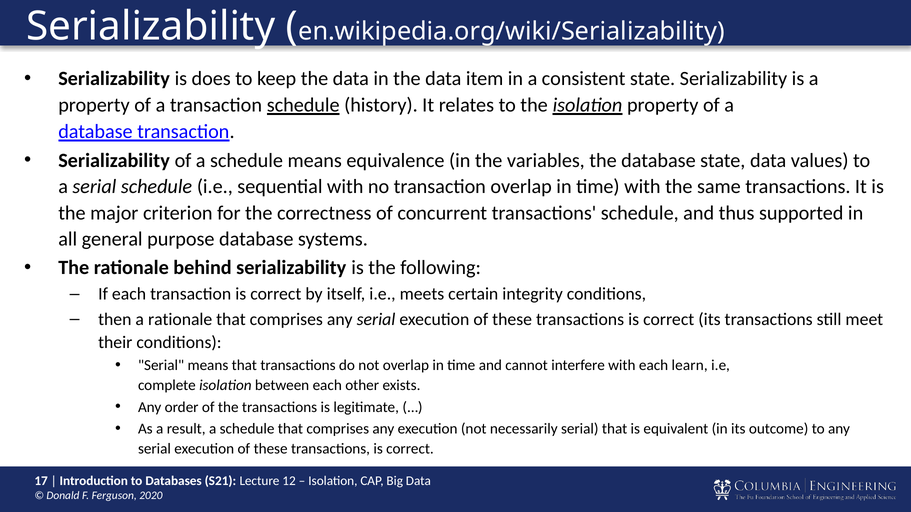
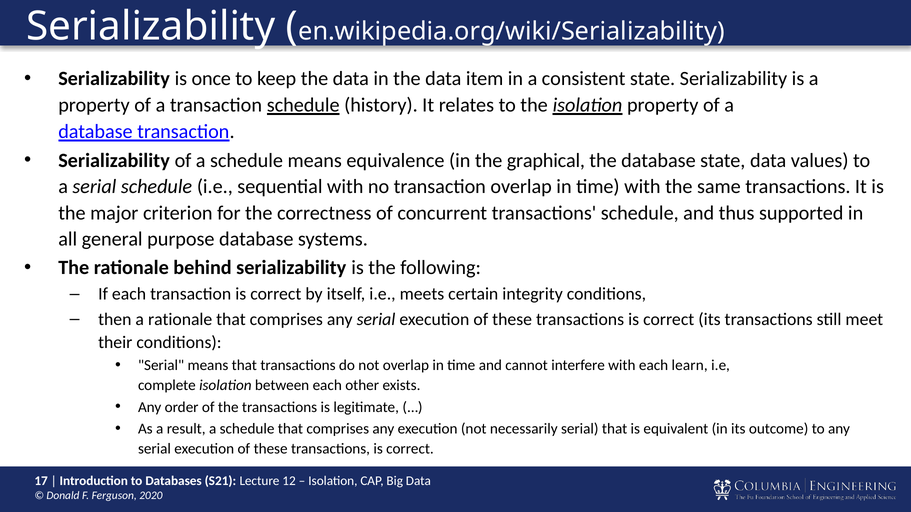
does: does -> once (211, 79)
variables: variables -> graphical (546, 161)
